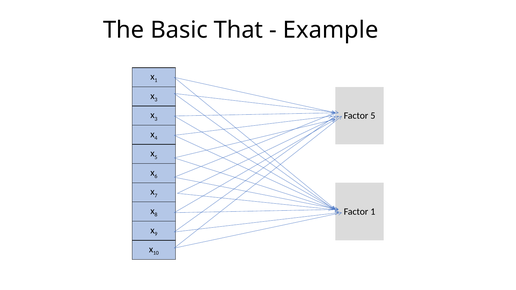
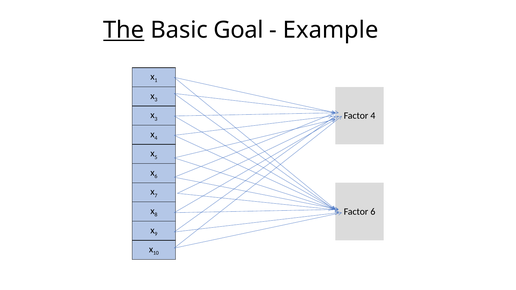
The underline: none -> present (124, 30)
That: That -> Goal (239, 30)
Factor 5: 5 -> 4 (373, 116)
Factor 1: 1 -> 6 (373, 212)
